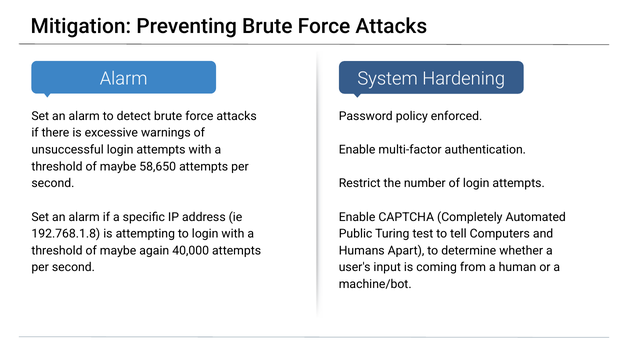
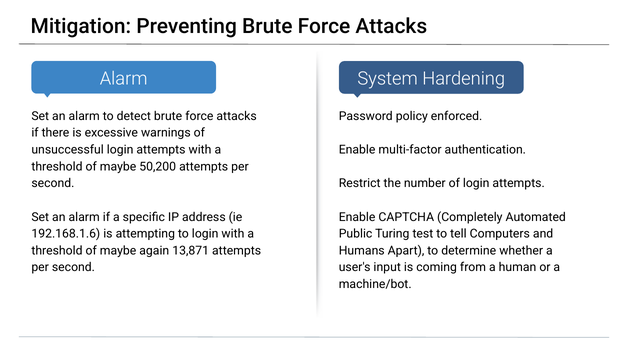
58,650: 58,650 -> 50,200 (158, 167)
192.768.1.8: 192.768.1.8 -> 192.168.1.6 (66, 234)
40,000: 40,000 -> 13,871 (191, 251)
